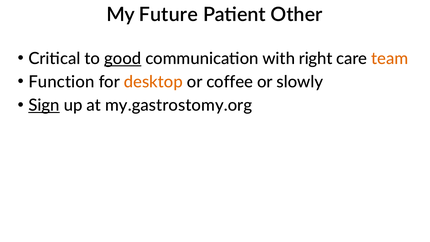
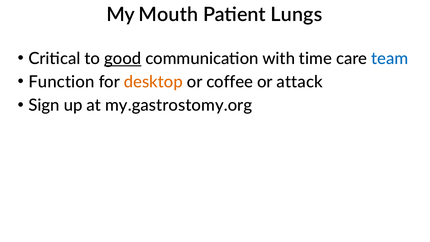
Future: Future -> Mouth (168, 15)
Other: Other -> Lungs (296, 15)
right: right -> time (315, 59)
team colour: orange -> blue (390, 59)
slowly: slowly -> attack (300, 82)
Sign underline: present -> none (44, 105)
